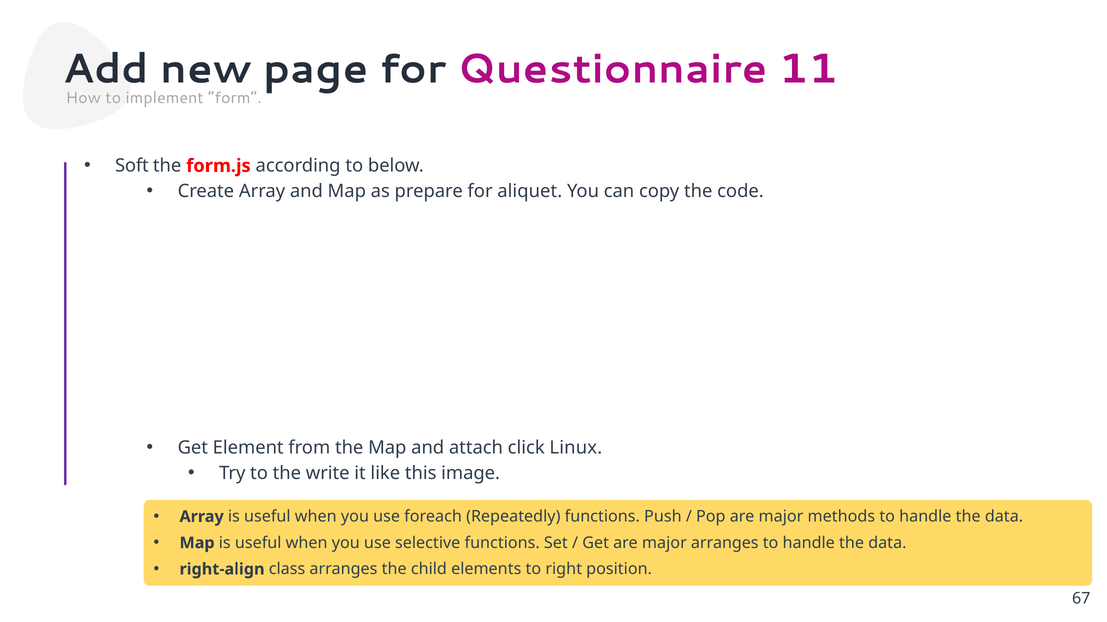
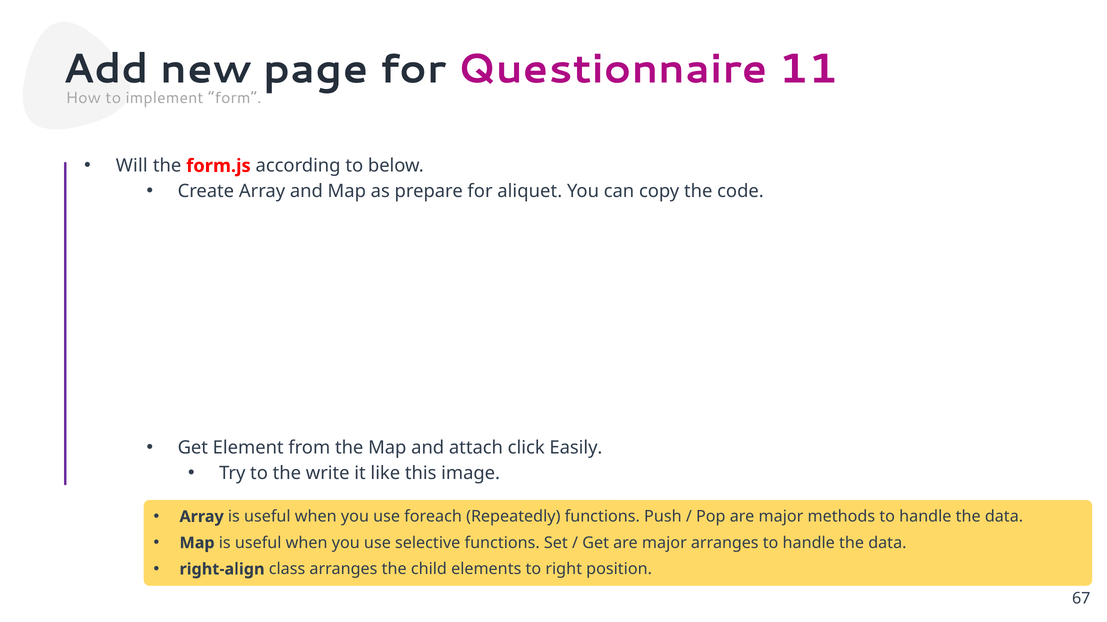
Soft: Soft -> Will (132, 166)
Linux: Linux -> Easily (576, 448)
